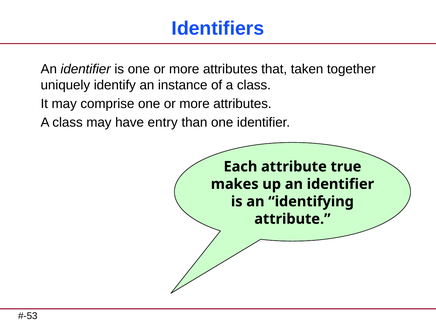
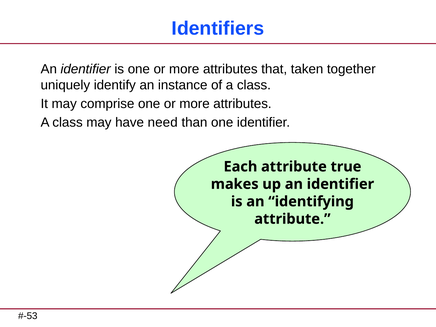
entry: entry -> need (163, 122)
